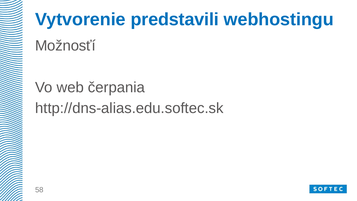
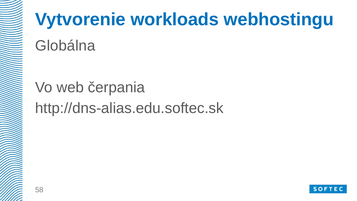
predstavili: predstavili -> workloads (175, 19)
Možnosťí: Možnosťí -> Globálna (65, 46)
